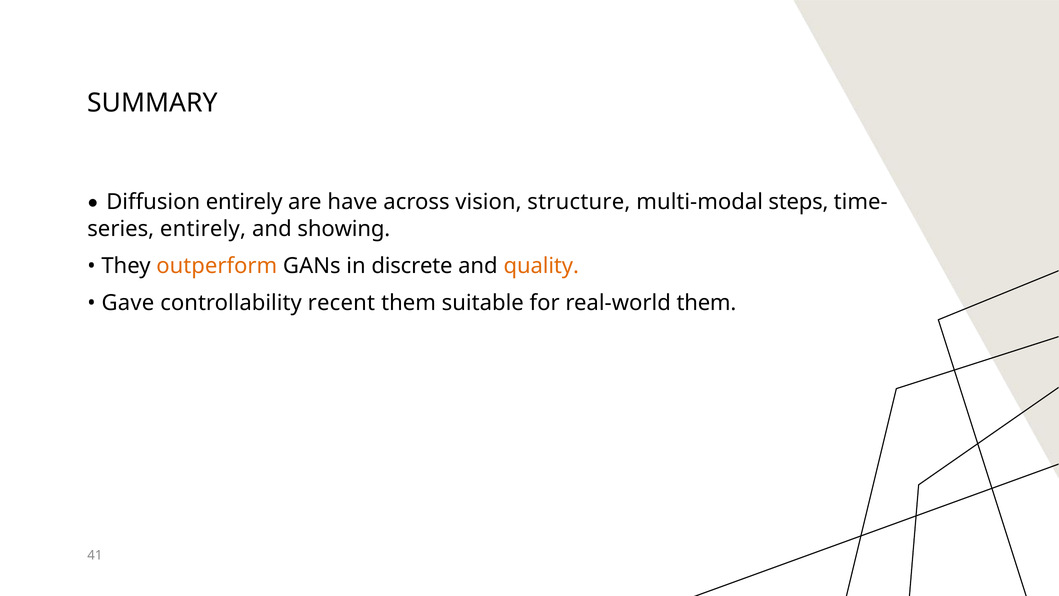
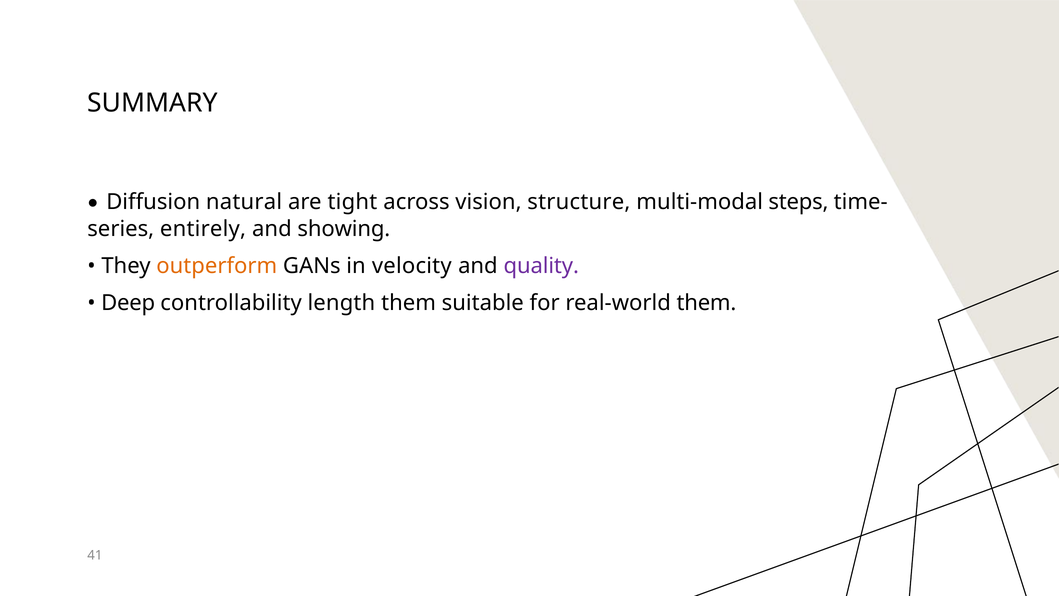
Diffusion entirely: entirely -> natural (244, 202)
have: have -> tight (352, 202)
discrete: discrete -> velocity (412, 266)
quality colour: orange -> purple (541, 266)
Gave: Gave -> Deep (128, 303)
recent: recent -> length (341, 303)
